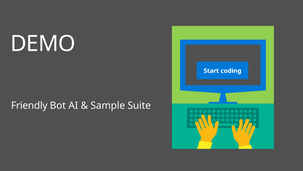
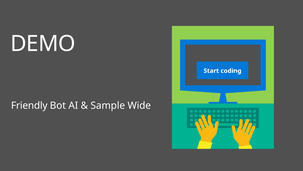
Suite: Suite -> Wide (139, 105)
